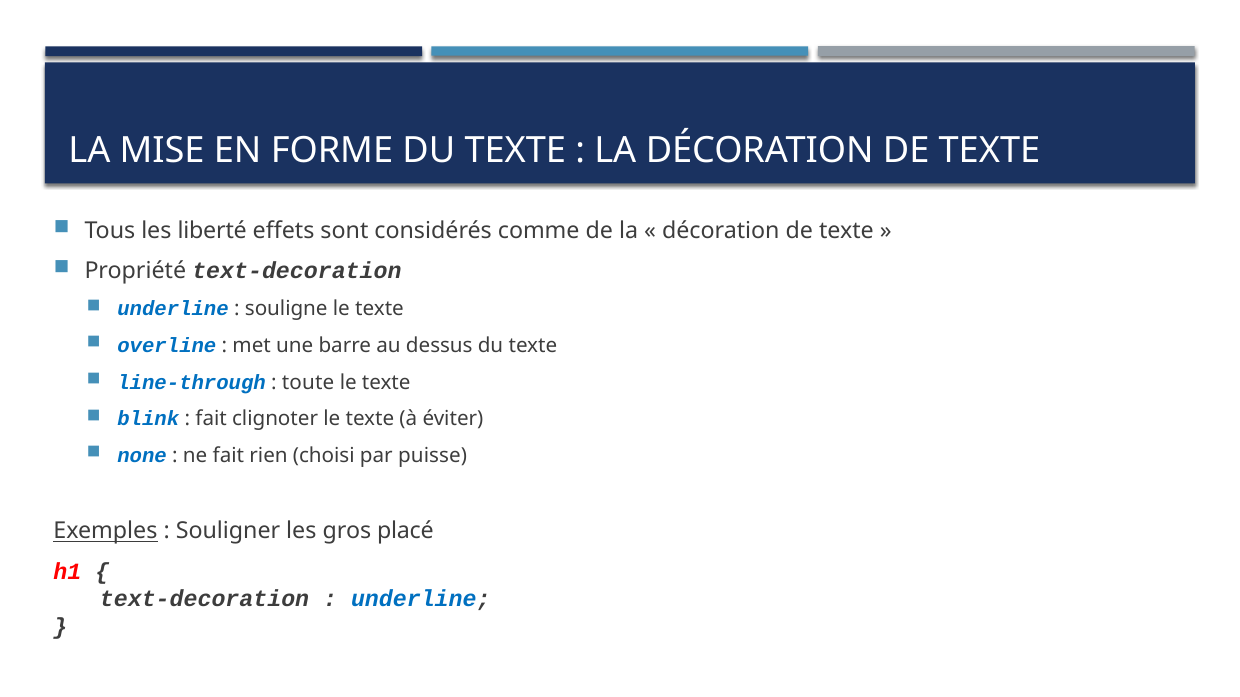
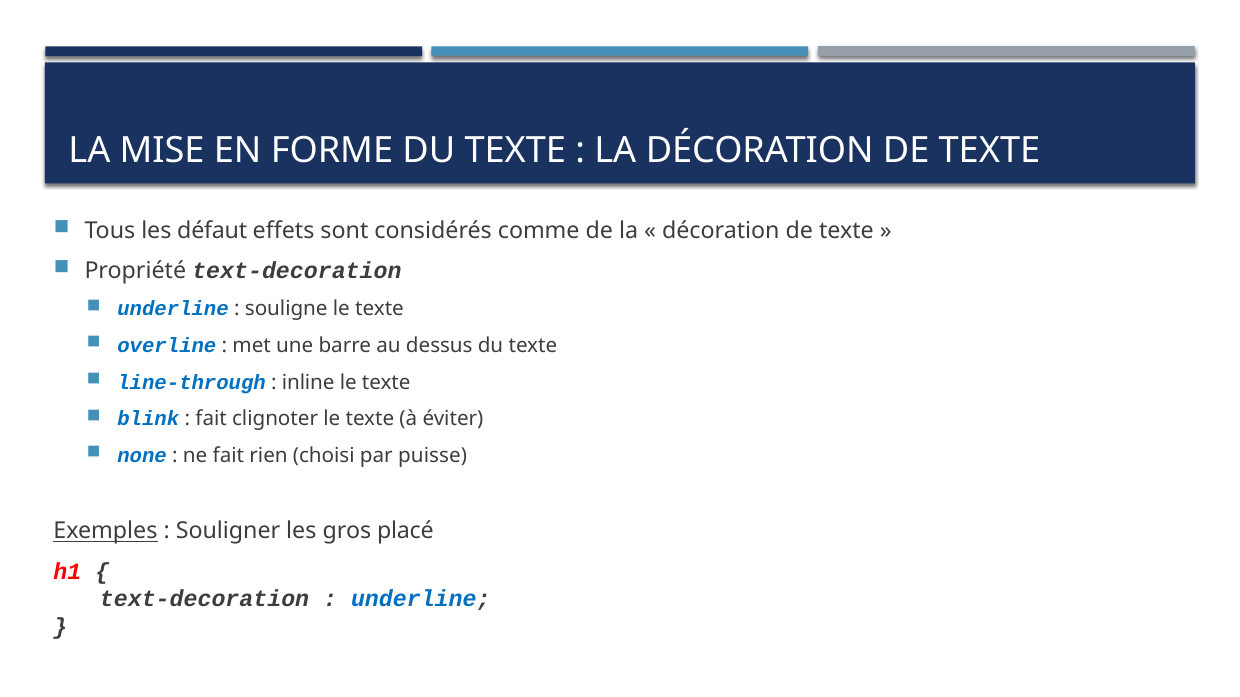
liberté: liberté -> défaut (212, 231)
toute: toute -> inline (308, 383)
